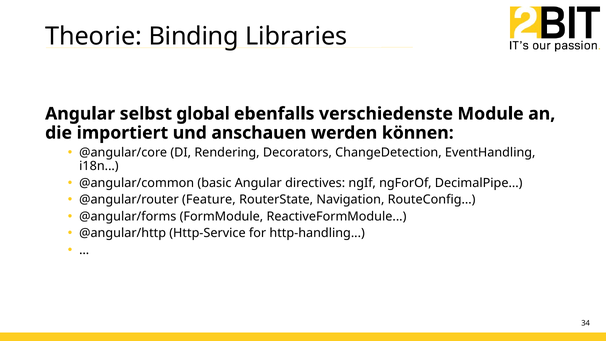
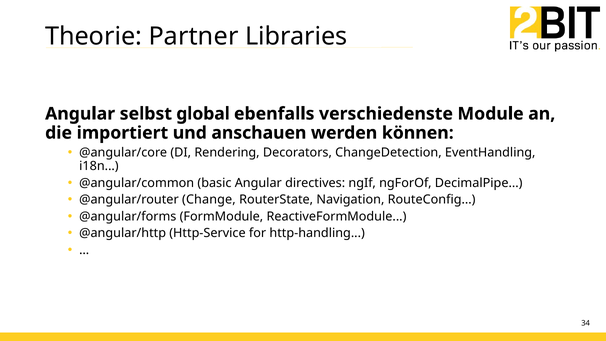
Binding: Binding -> Partner (194, 36)
Feature: Feature -> Change (209, 200)
